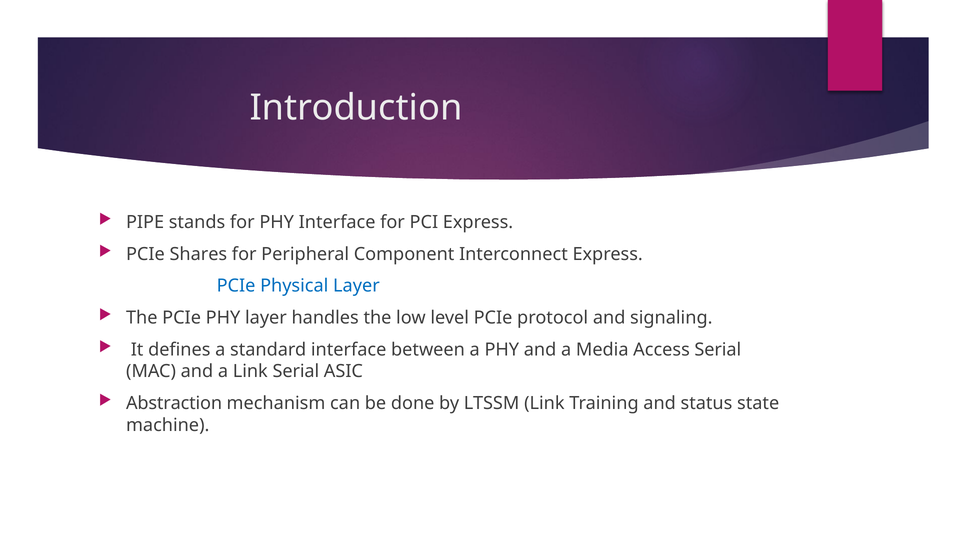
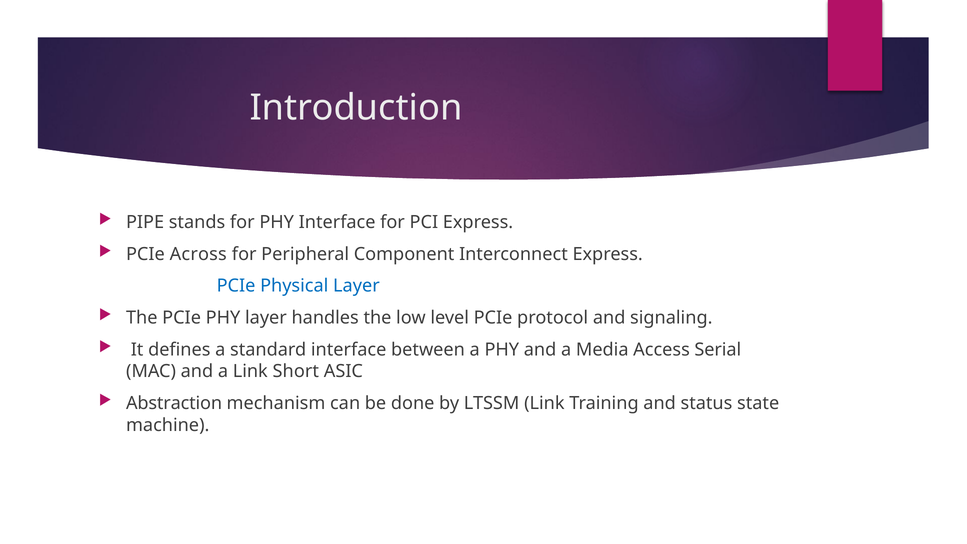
Shares: Shares -> Across (198, 254)
Link Serial: Serial -> Short (296, 371)
